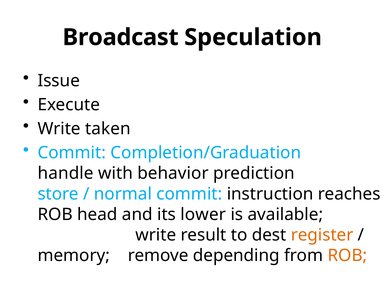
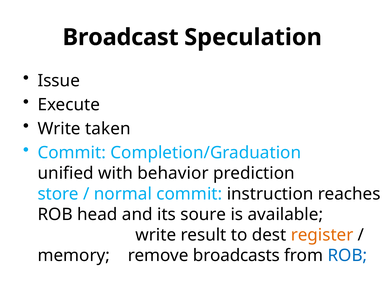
handle: handle -> unified (66, 173)
lower: lower -> soure (203, 214)
depending: depending -> broadcasts (236, 255)
ROB colour: orange -> blue (347, 255)
